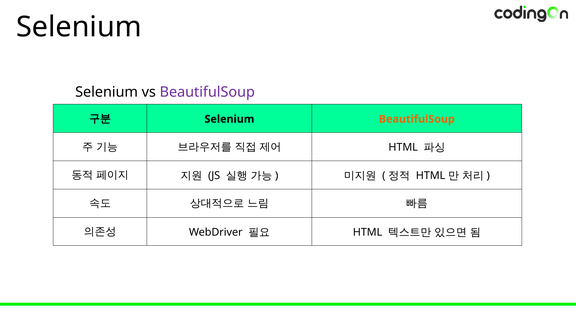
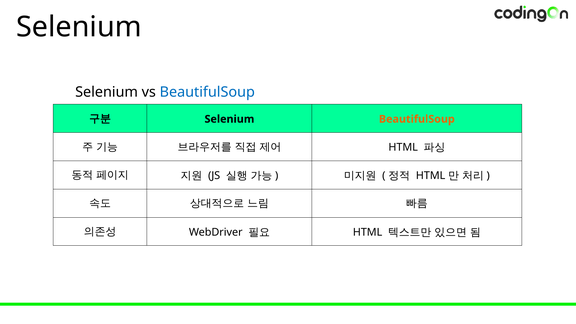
BeautifulSoup colour: purple -> blue (207, 92)
